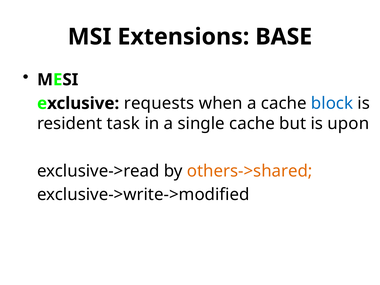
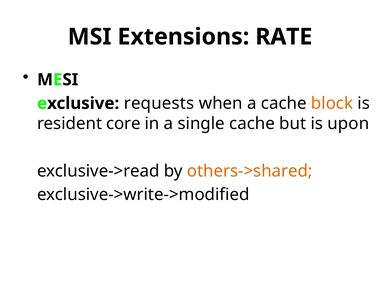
BASE: BASE -> RATE (284, 37)
block colour: blue -> orange (332, 103)
task: task -> core (123, 124)
